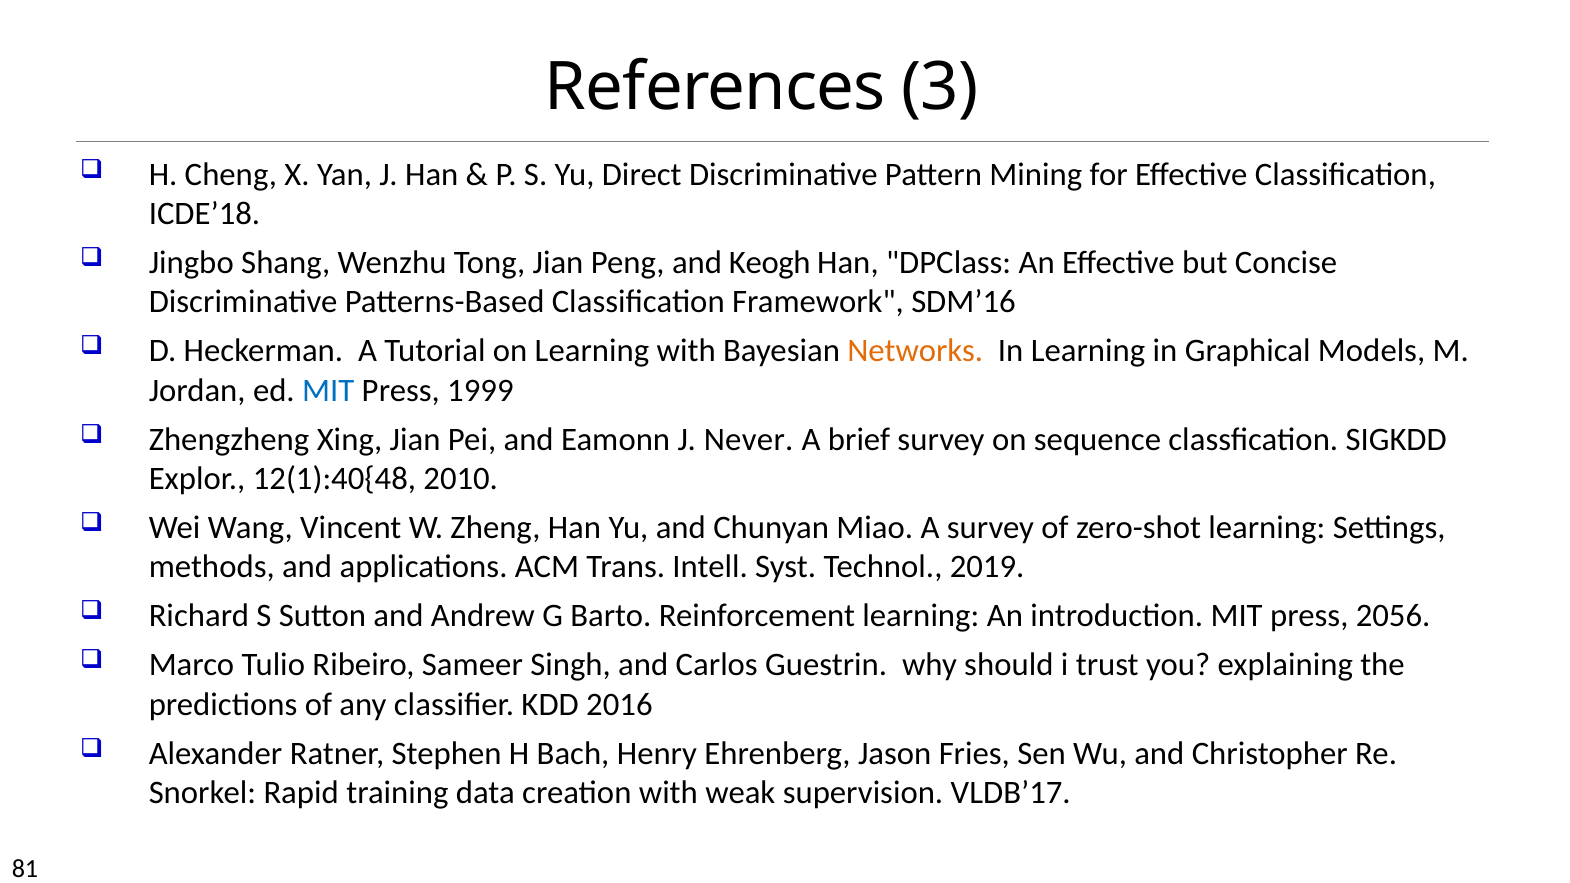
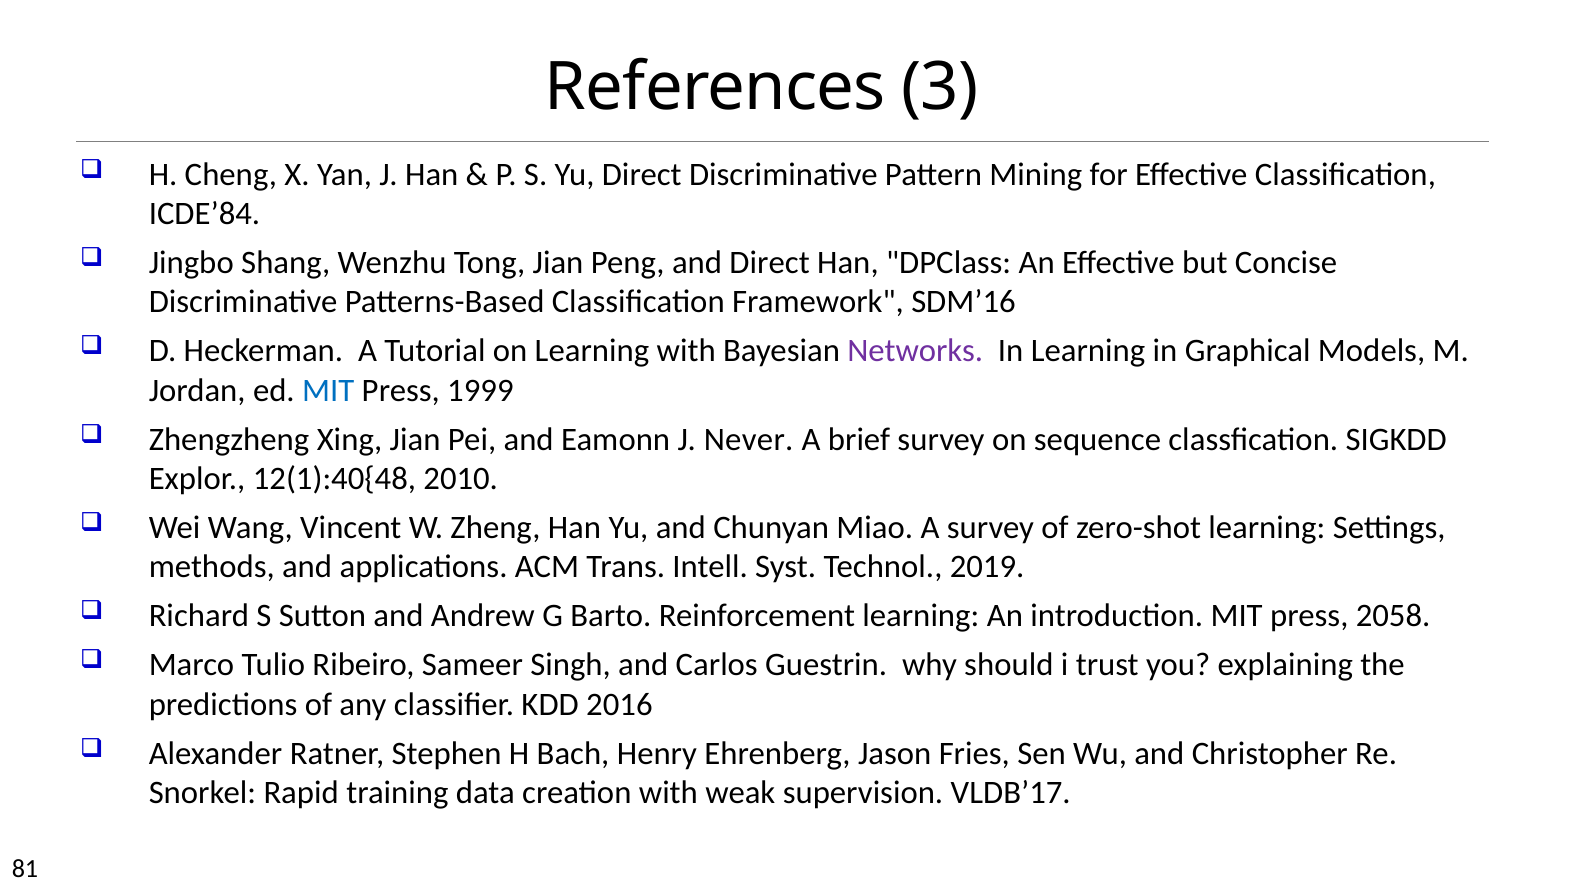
ICDE’18: ICDE’18 -> ICDE’84 (204, 214)
and Keogh: Keogh -> Direct (770, 263)
Networks colour: orange -> purple (915, 351)
2056: 2056 -> 2058 (1393, 616)
